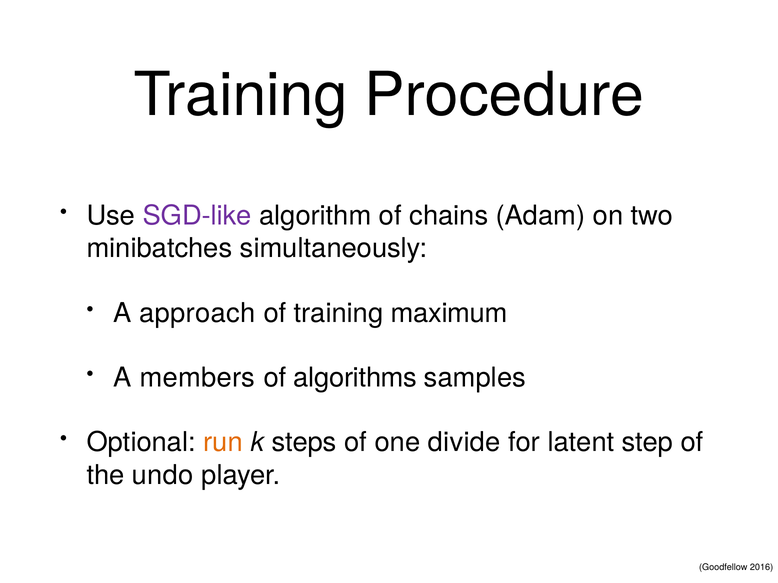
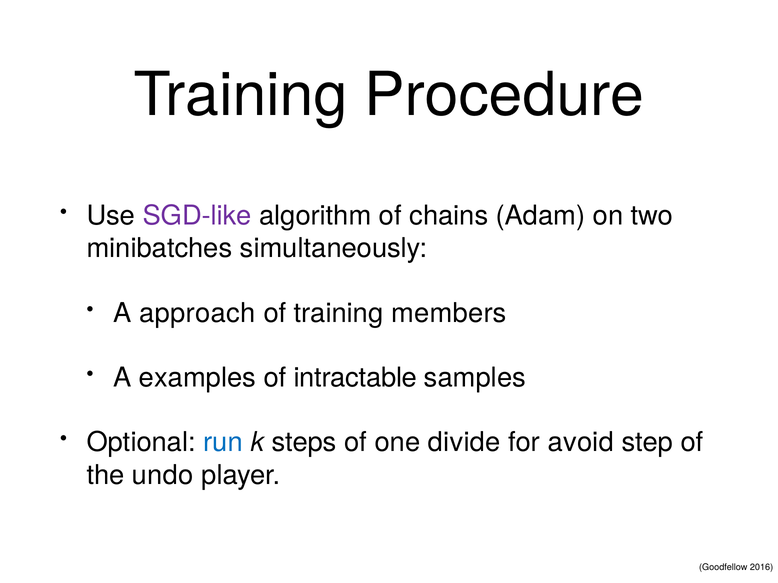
maximum: maximum -> members (449, 313)
members: members -> examples (197, 378)
algorithms: algorithms -> intractable (355, 378)
run colour: orange -> blue (223, 443)
latent: latent -> avoid (581, 443)
